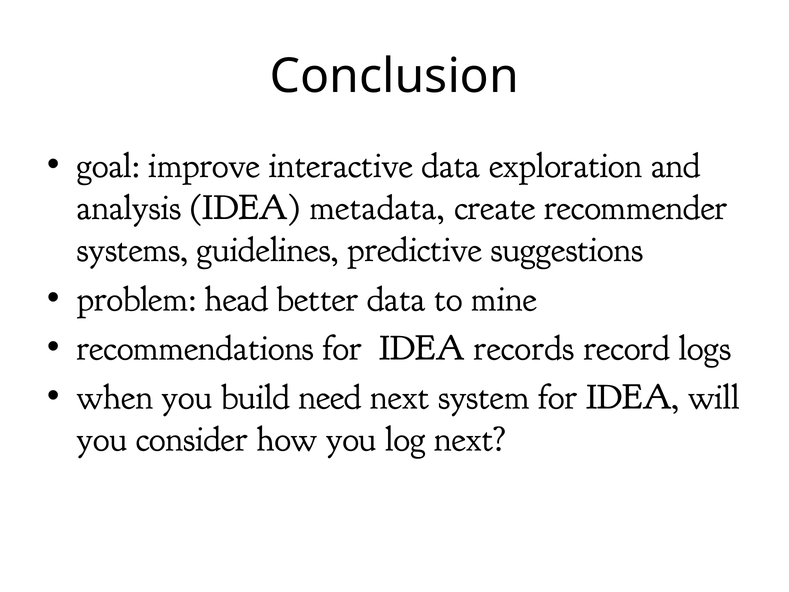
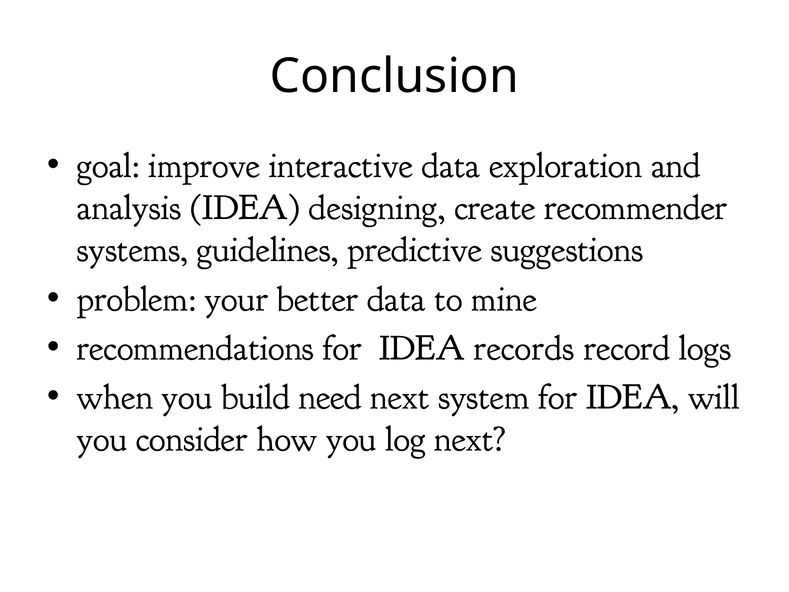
metadata: metadata -> designing (377, 208)
head: head -> your (237, 299)
